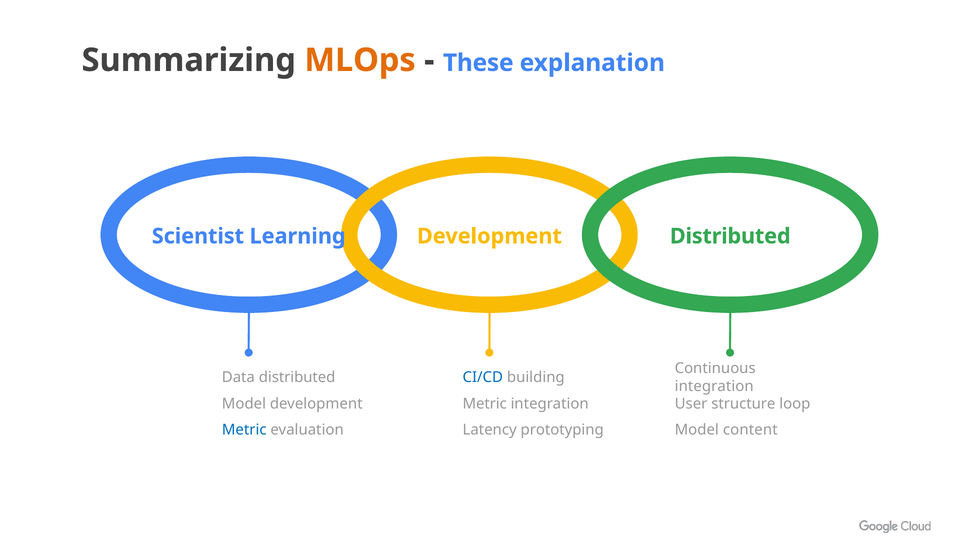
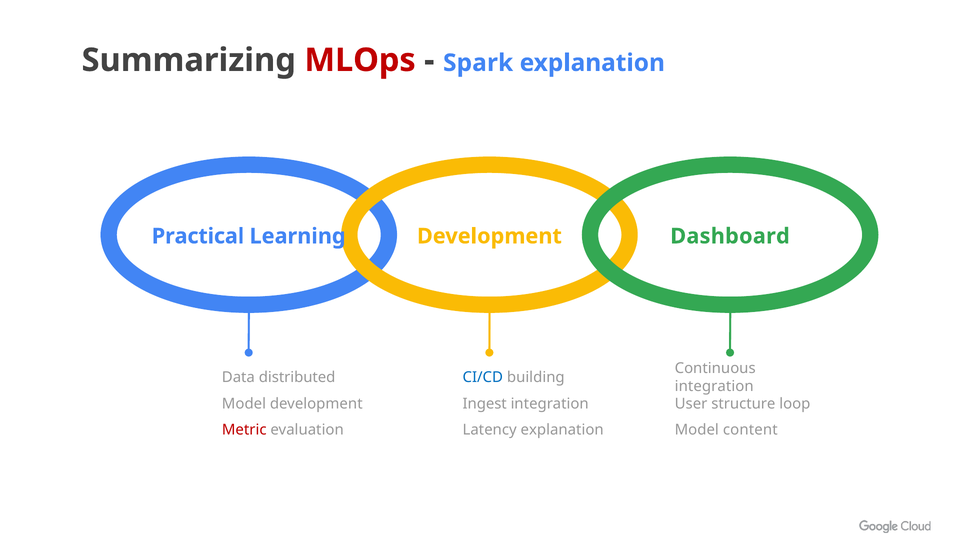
MLOps colour: orange -> red (360, 60)
These: These -> Spark (478, 63)
Scientist: Scientist -> Practical (198, 236)
Development Distributed: Distributed -> Dashboard (730, 236)
Metric: Metric -> Ingest (485, 403)
Metric colour: blue -> red (244, 430)
Latency prototyping: prototyping -> explanation (562, 430)
